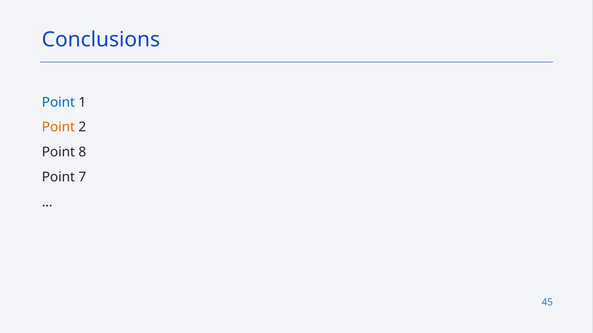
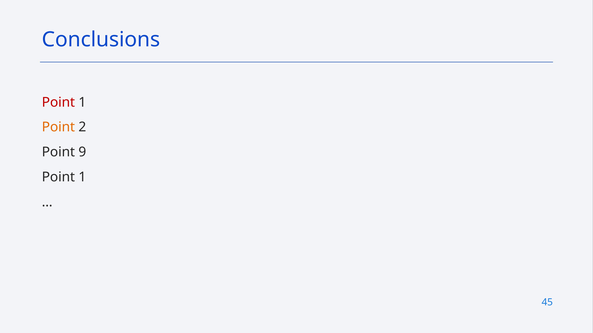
Point colour: blue -> red (58, 102)
8: 8 -> 9 (82, 152)
7: 7 -> 1 (82, 177)
